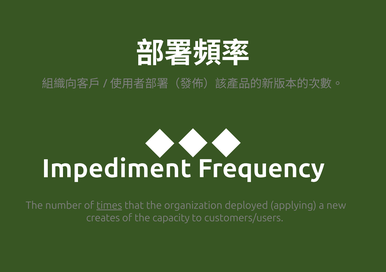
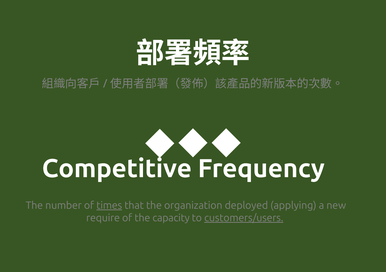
Impediment: Impediment -> Competitive (117, 169)
creates: creates -> require (103, 218)
customers/users underline: none -> present (244, 218)
